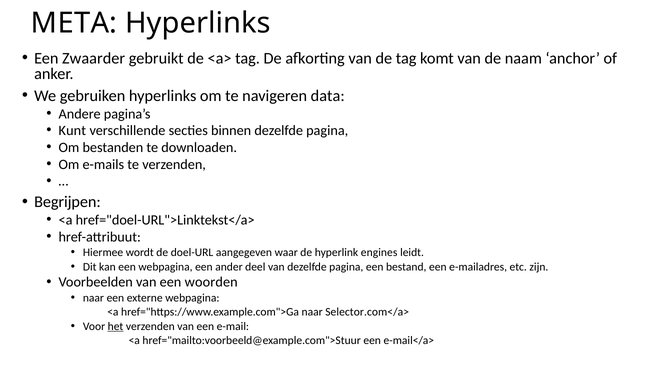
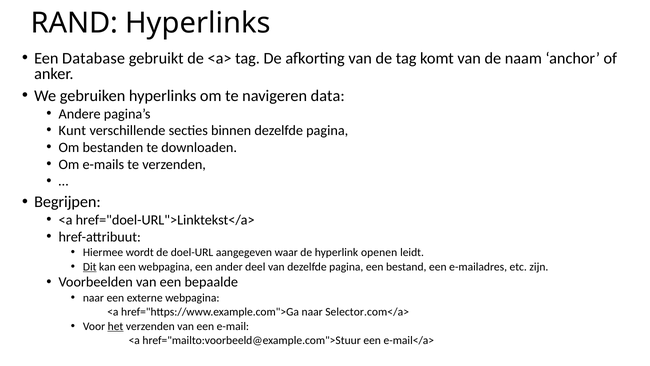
META: META -> RAND (74, 23)
Zwaarder: Zwaarder -> Database (94, 58)
engines: engines -> openen (379, 252)
Dit underline: none -> present (90, 267)
woorden: woorden -> bepaalde (211, 282)
